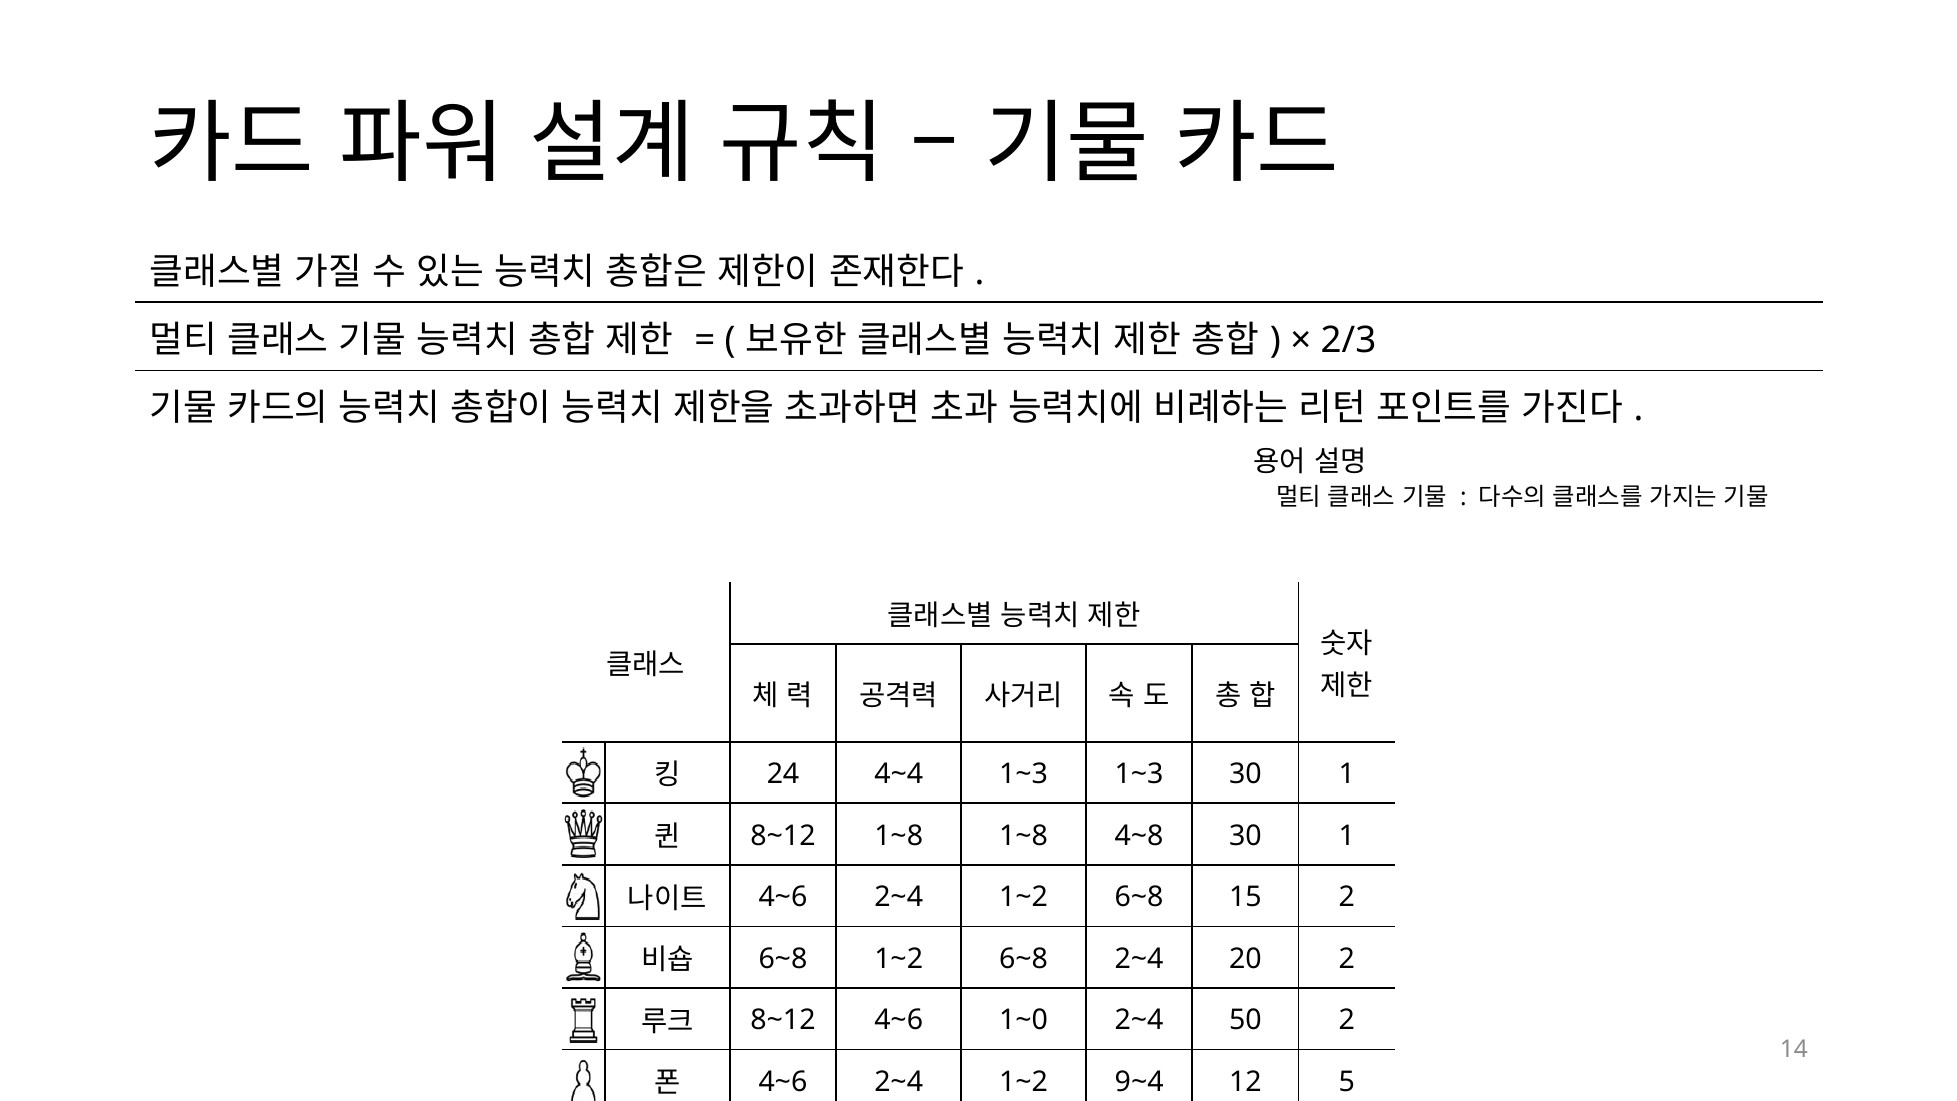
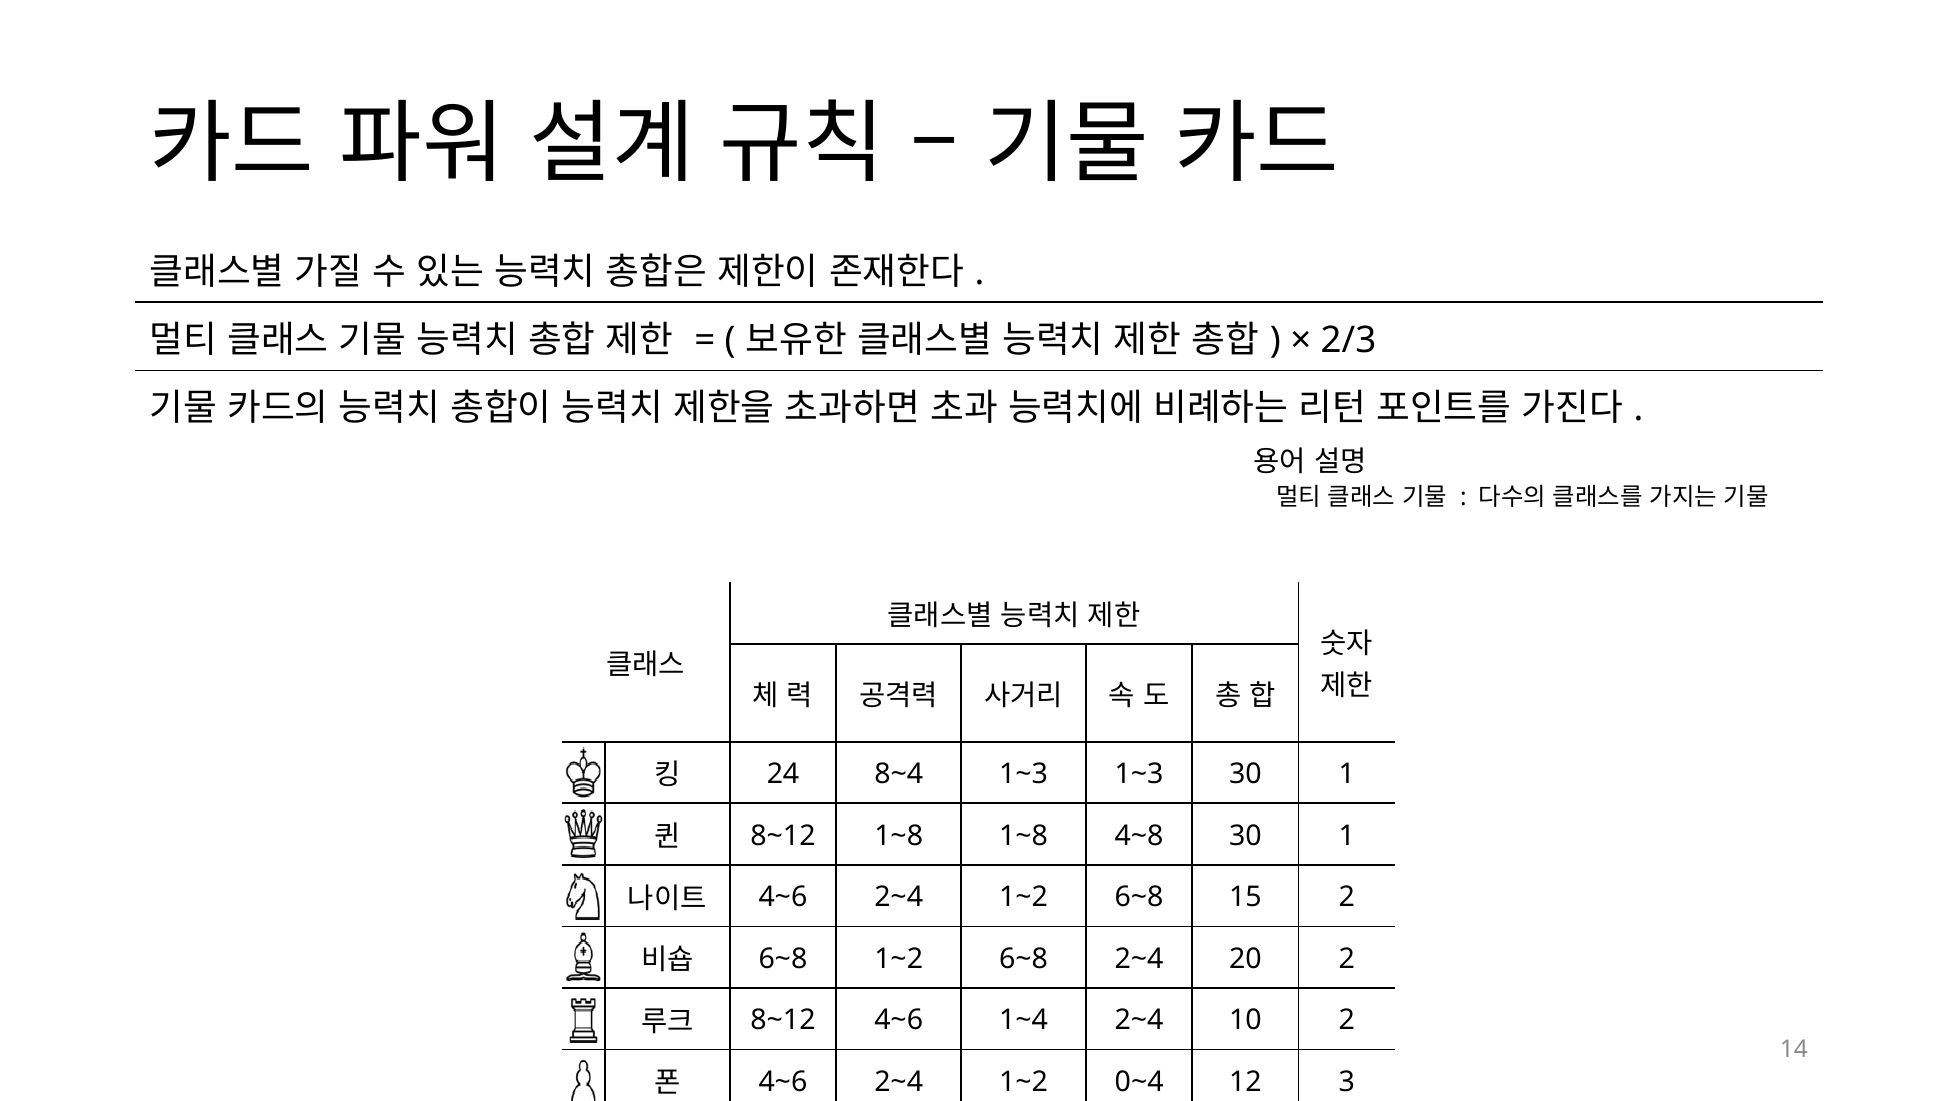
4~4: 4~4 -> 8~4 (899, 774)
1~0: 1~0 -> 1~4 (1024, 1020)
50: 50 -> 10 (1245, 1020)
9~4: 9~4 -> 0~4 (1139, 1082)
5: 5 -> 3 (1347, 1082)
